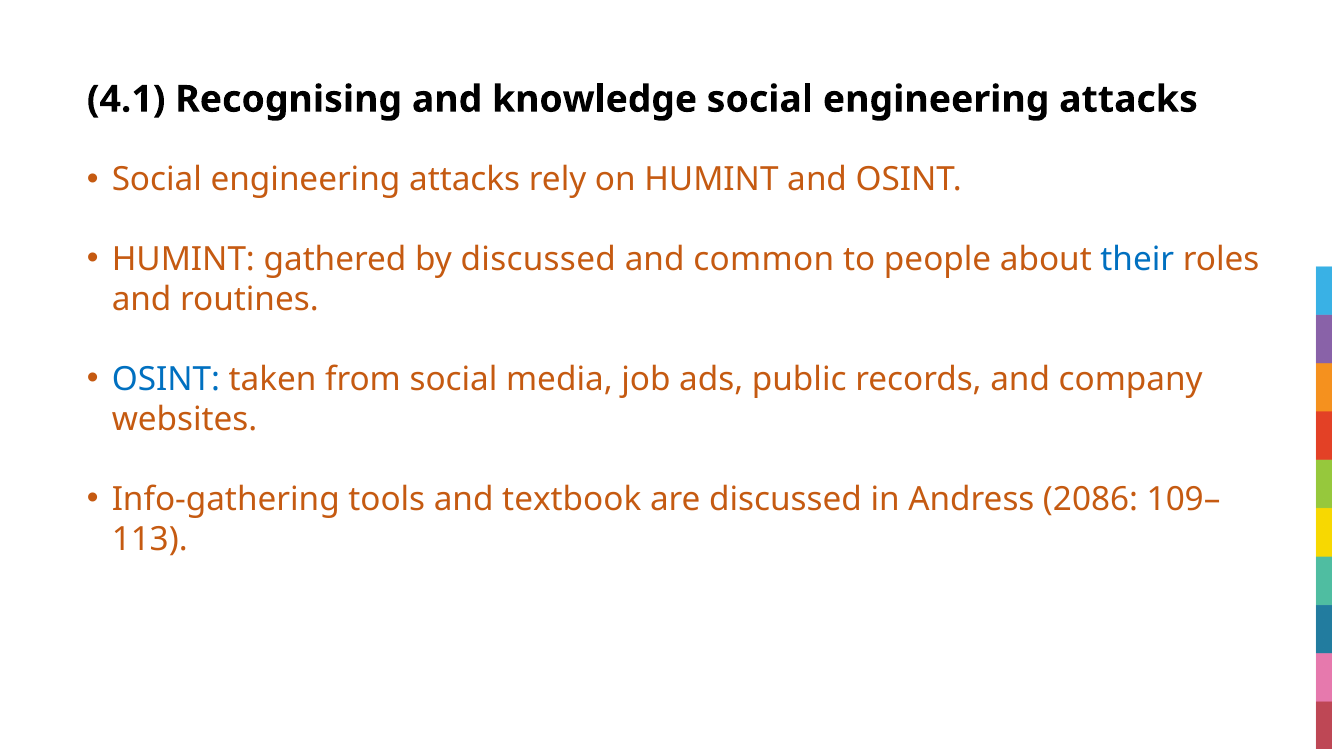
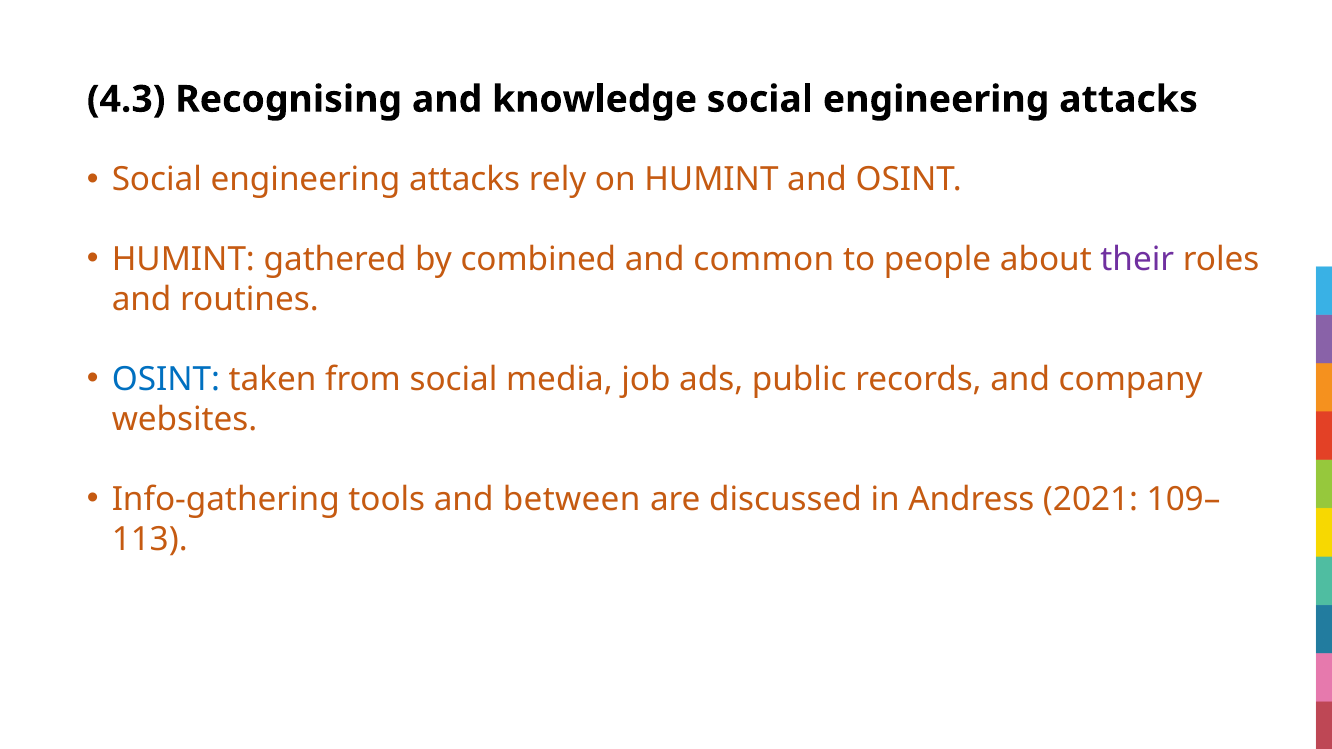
4.1: 4.1 -> 4.3 (126, 99)
by discussed: discussed -> combined (538, 260)
their colour: blue -> purple (1137, 260)
textbook: textbook -> between (572, 500)
2086: 2086 -> 2021 (1091, 500)
